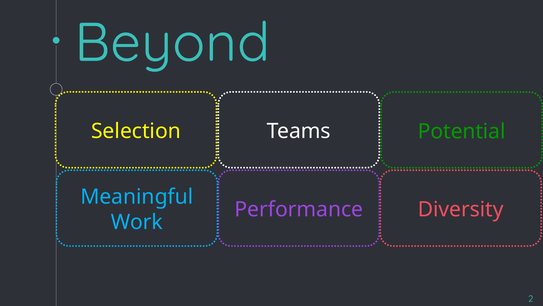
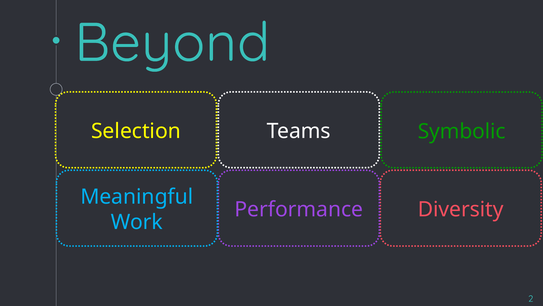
Potential: Potential -> Symbolic (462, 131)
